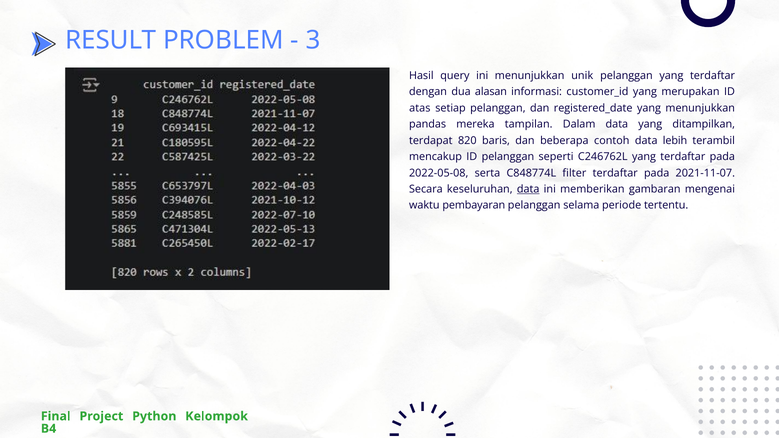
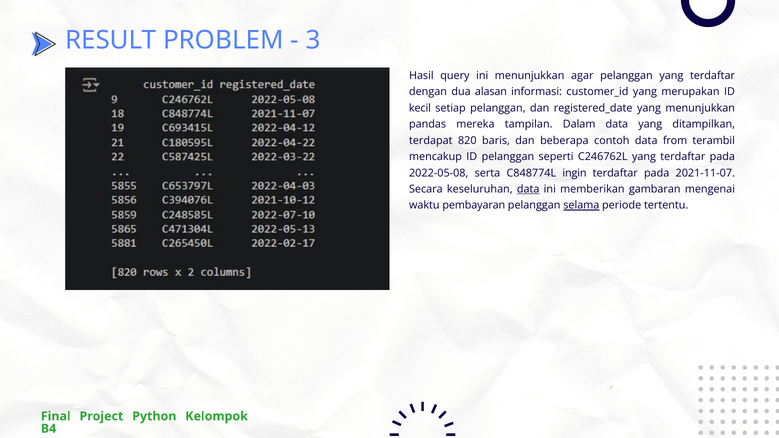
unik: unik -> agar (582, 76)
atas: atas -> kecil (420, 108)
lebih: lebih -> from (675, 141)
filter: filter -> ingin (575, 173)
selama underline: none -> present (581, 205)
